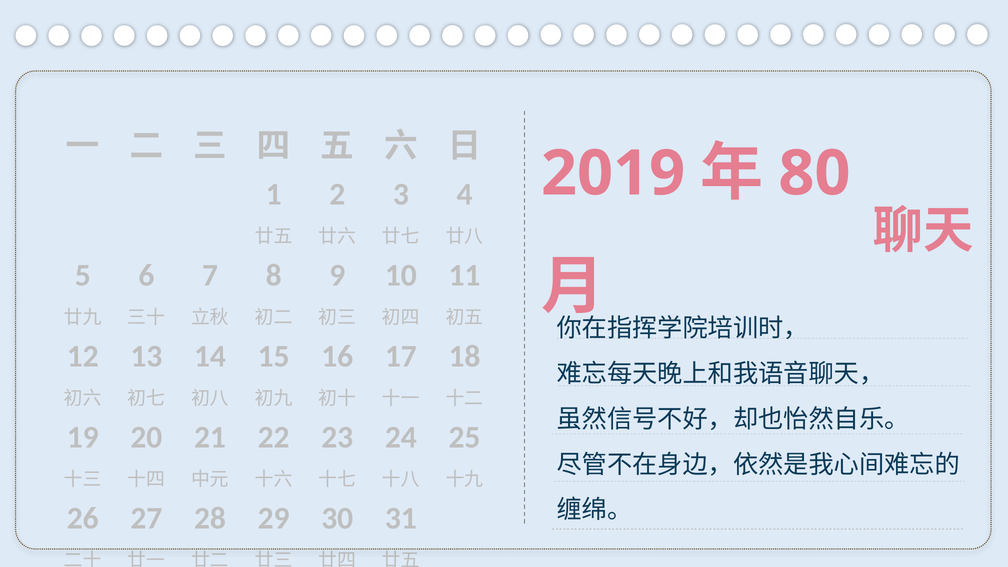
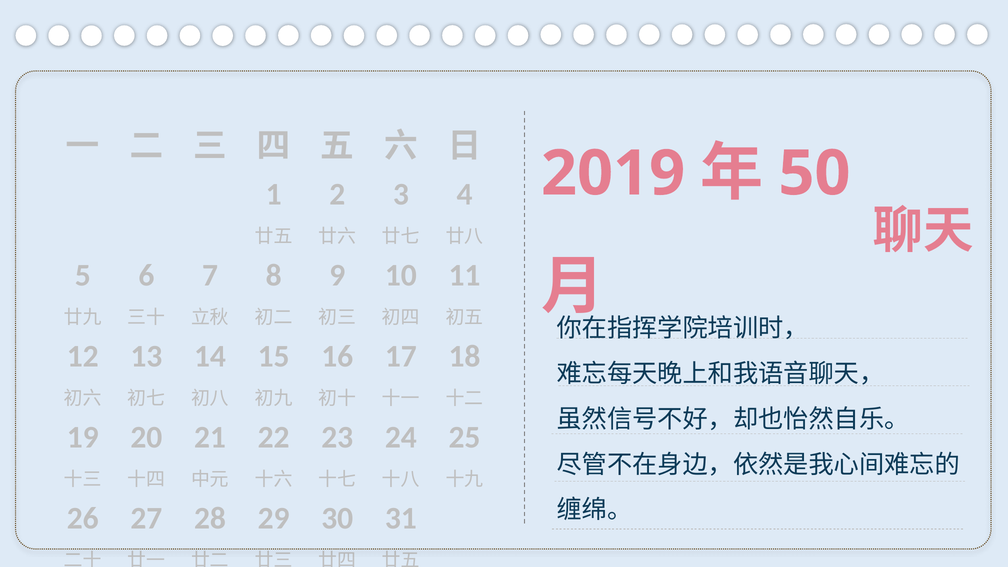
80: 80 -> 50 (814, 174)
